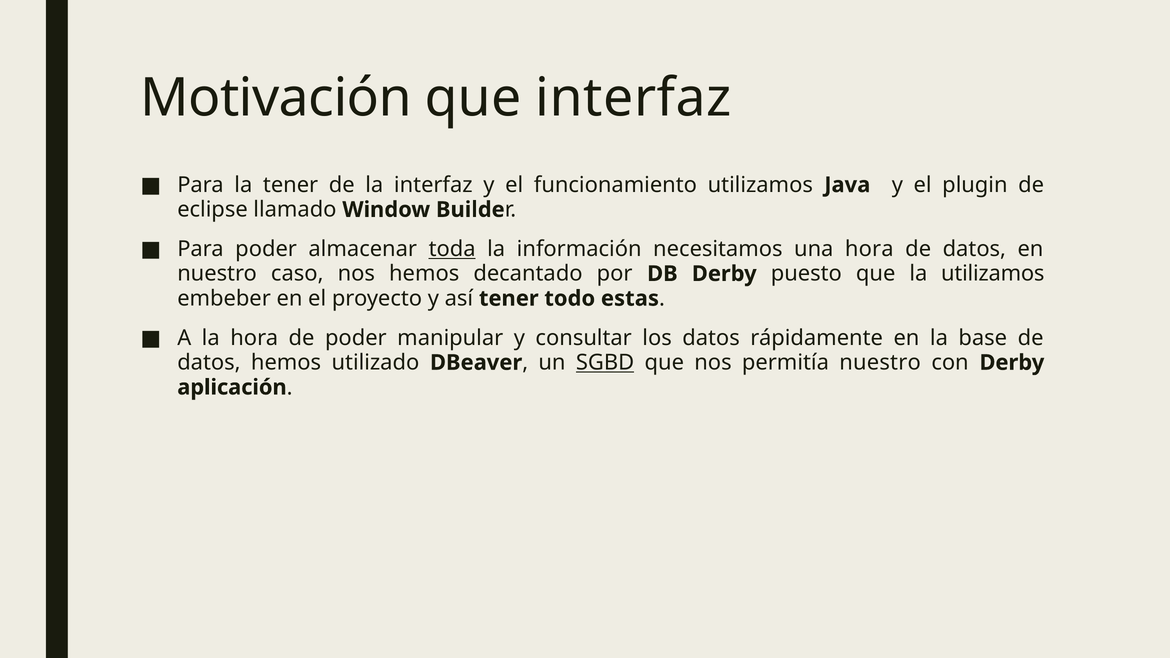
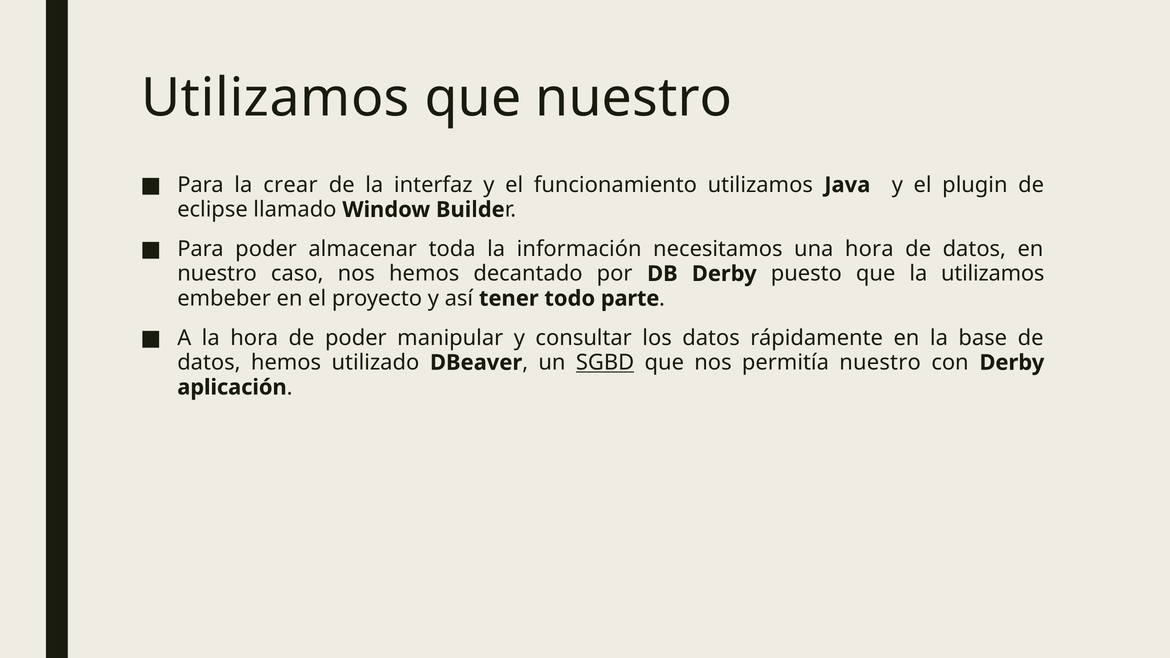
Motivación: Motivación -> Utilizamos (275, 98)
que interfaz: interfaz -> nuestro (634, 98)
la tener: tener -> crear (290, 185)
toda underline: present -> none (452, 249)
estas: estas -> parte (630, 299)
